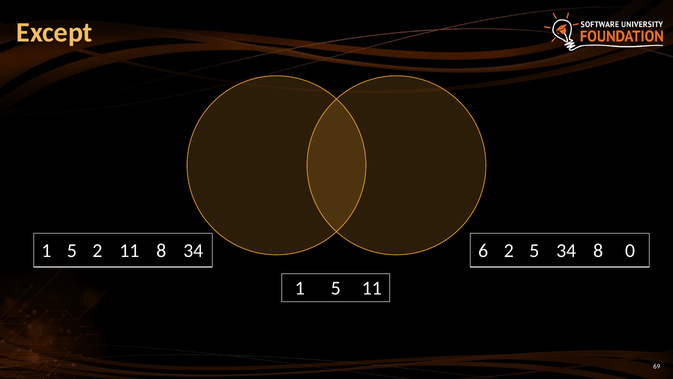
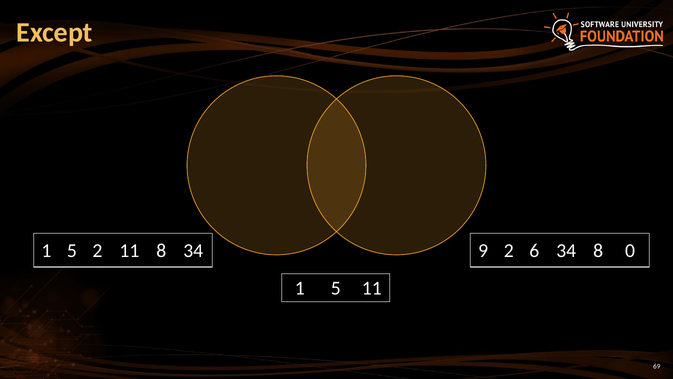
6: 6 -> 9 (483, 250)
2 5: 5 -> 6 (534, 250)
